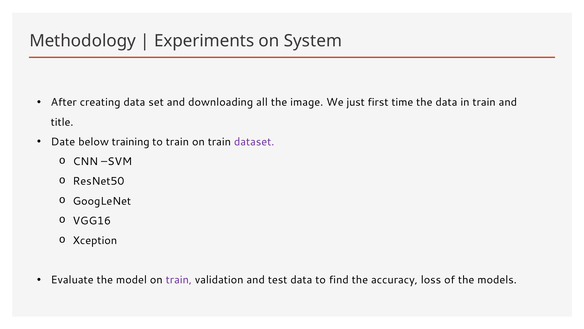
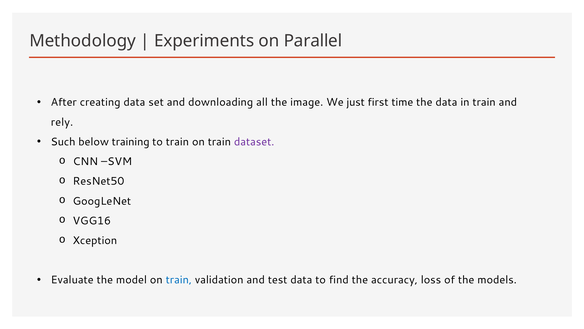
System: System -> Parallel (313, 41)
title: title -> rely (62, 122)
Date: Date -> Such (63, 142)
train colour: purple -> blue (179, 280)
